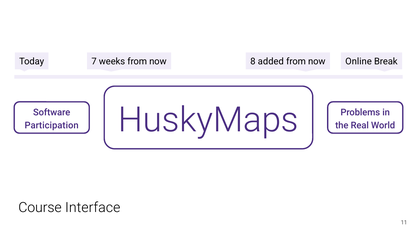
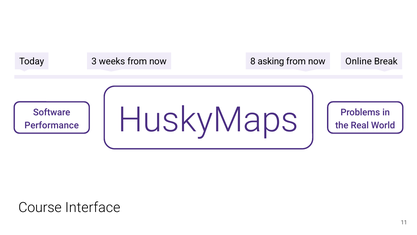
7: 7 -> 3 (94, 61)
added: added -> asking (271, 61)
Participation: Participation -> Performance (52, 125)
